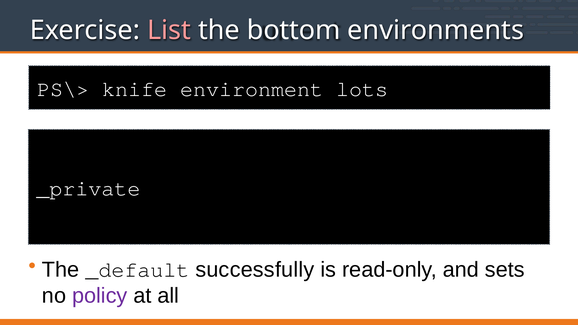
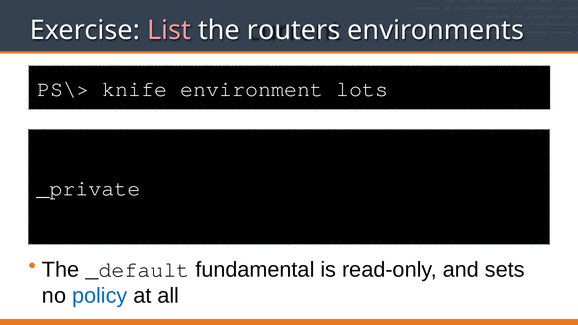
bottom: bottom -> routers (294, 30)
successfully: successfully -> fundamental (255, 270)
policy colour: purple -> blue (100, 296)
